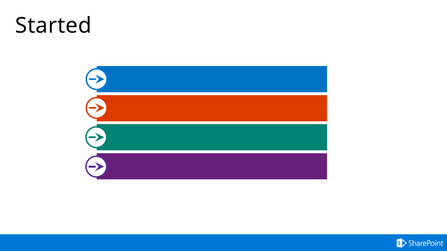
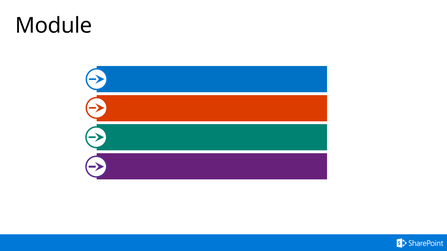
Started: Started -> Module (54, 26)
